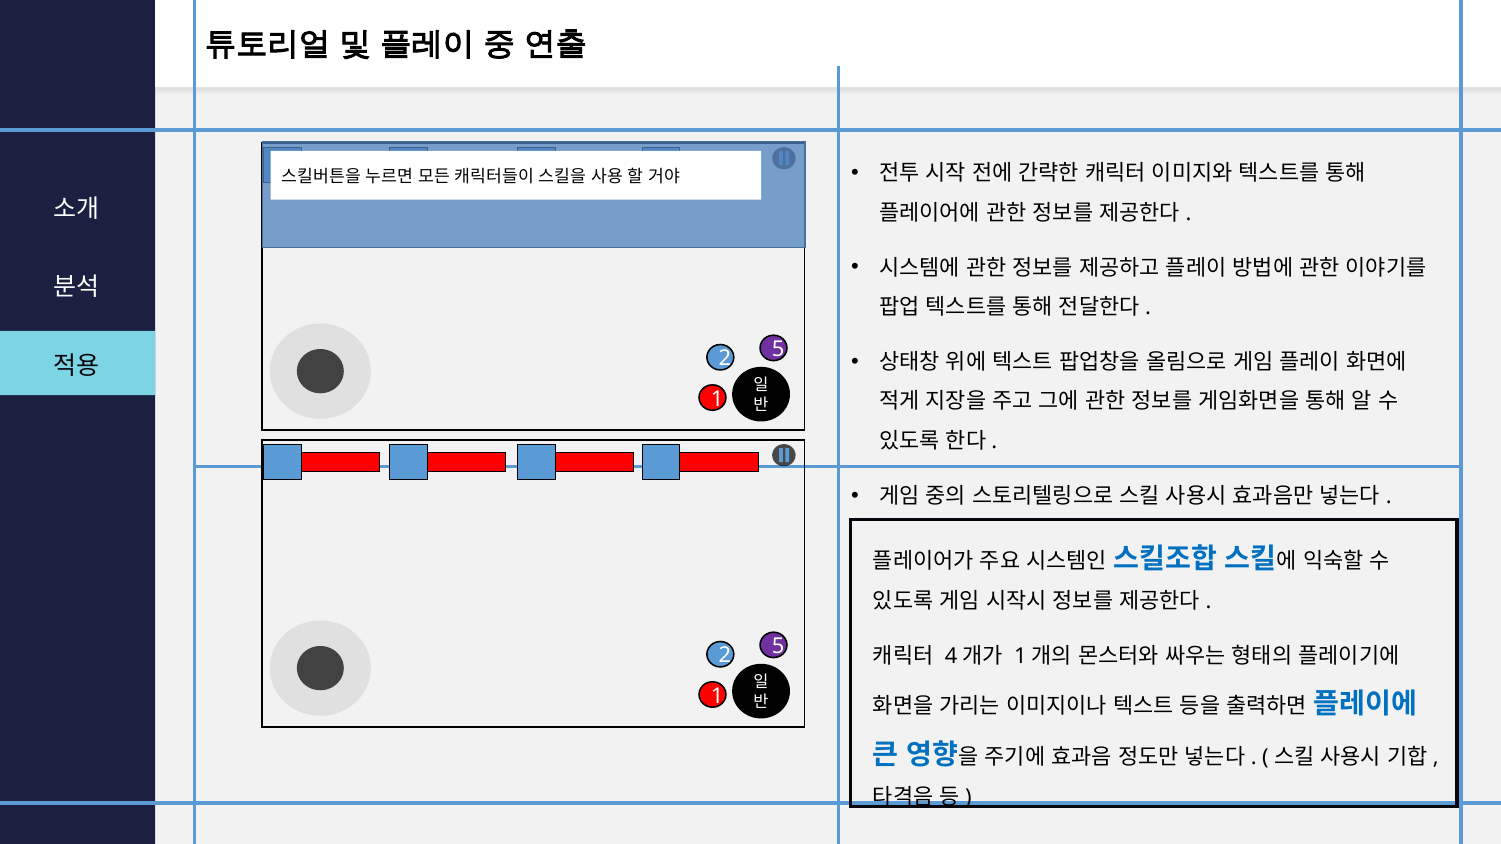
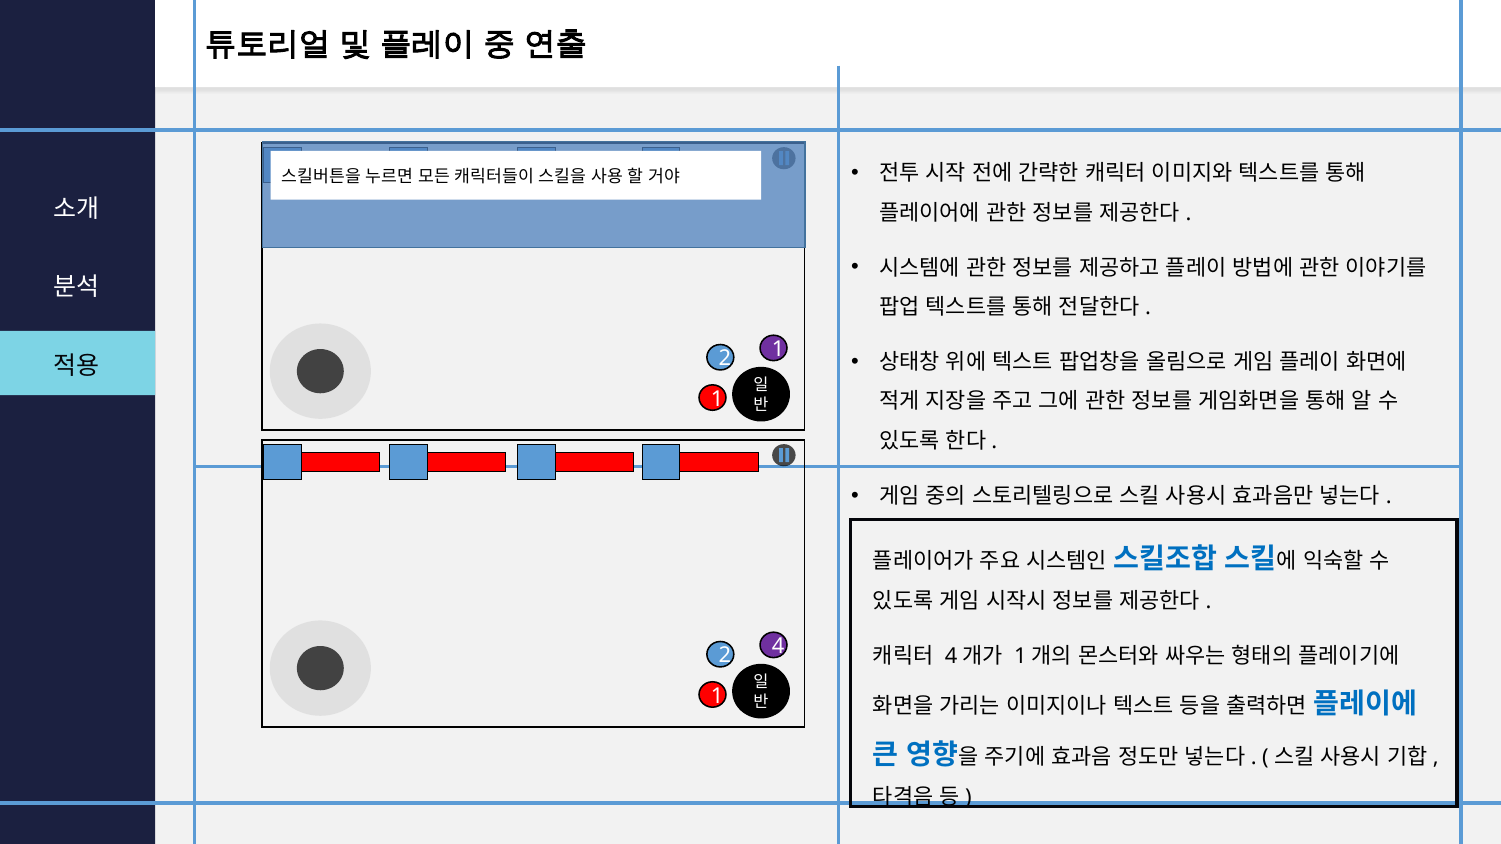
5: 5 -> 1 (778, 350)
5: 5 -> 4 (778, 647)
